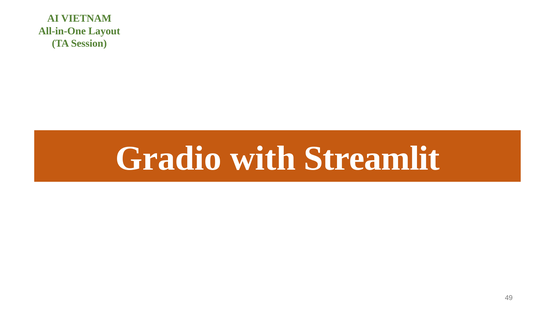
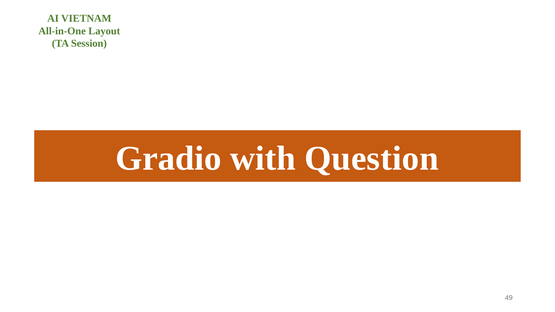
Streamlit: Streamlit -> Question (372, 159)
